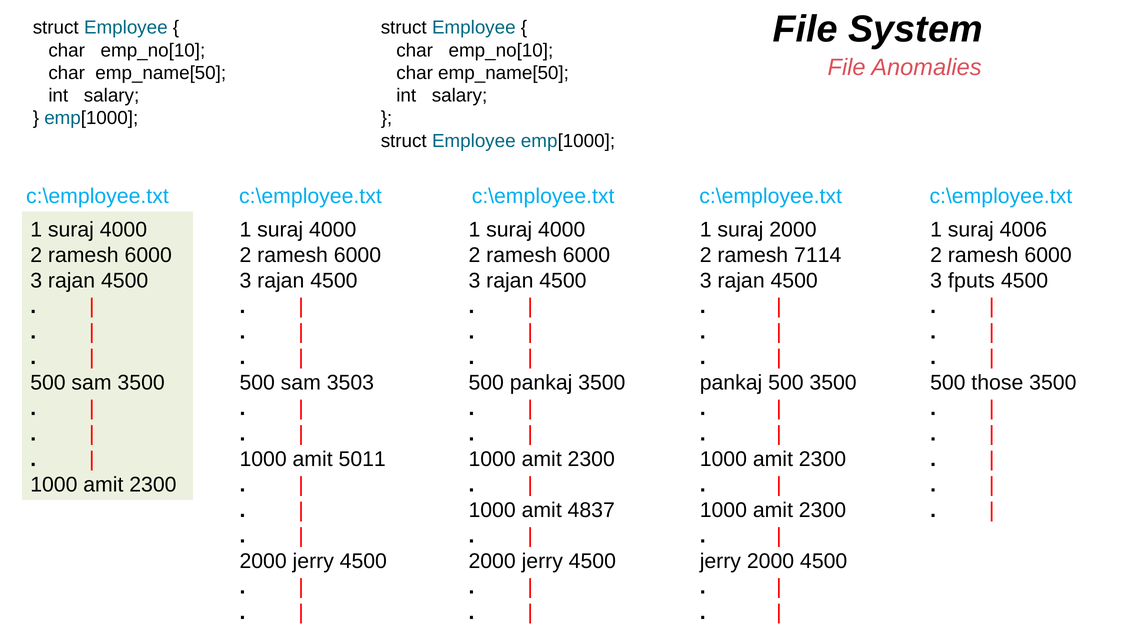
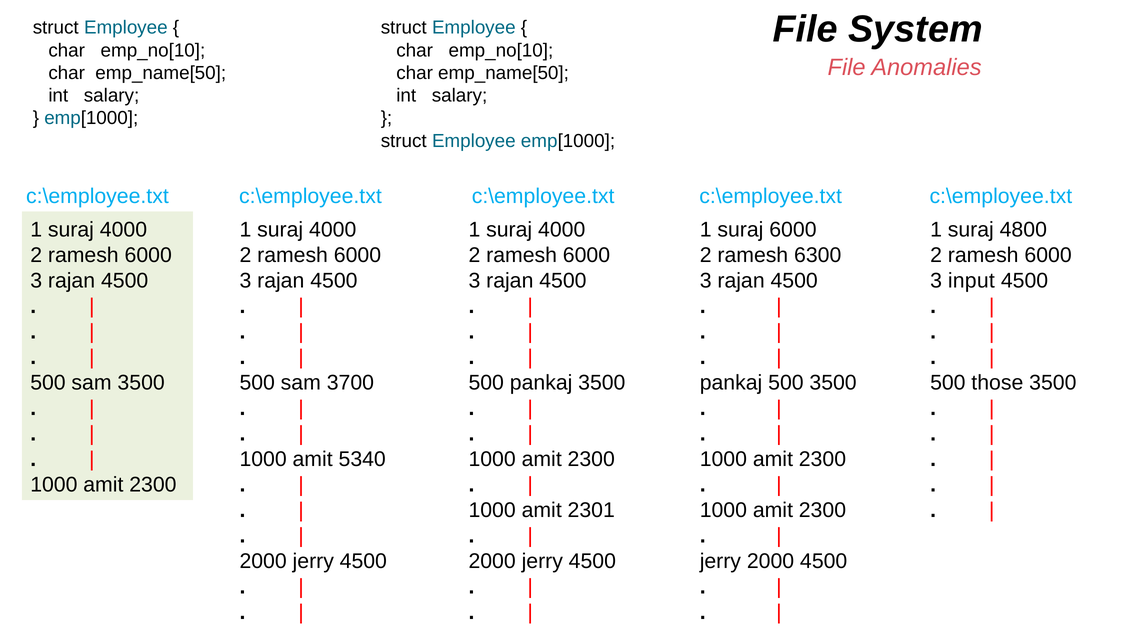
suraj 2000: 2000 -> 6000 (793, 230)
4006: 4006 -> 4800 (1023, 230)
7114: 7114 -> 6300 (818, 256)
fputs: fputs -> input (971, 281)
3503: 3503 -> 3700 (350, 383)
5011: 5011 -> 5340 (362, 459)
4837: 4837 -> 2301 (591, 510)
